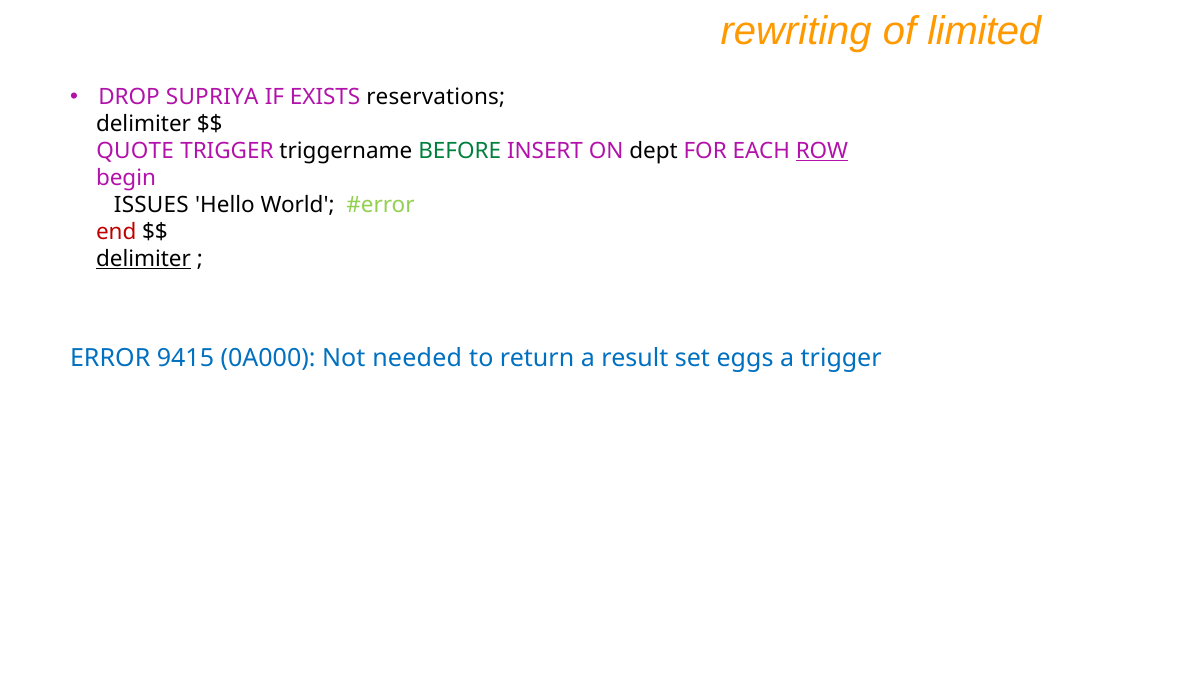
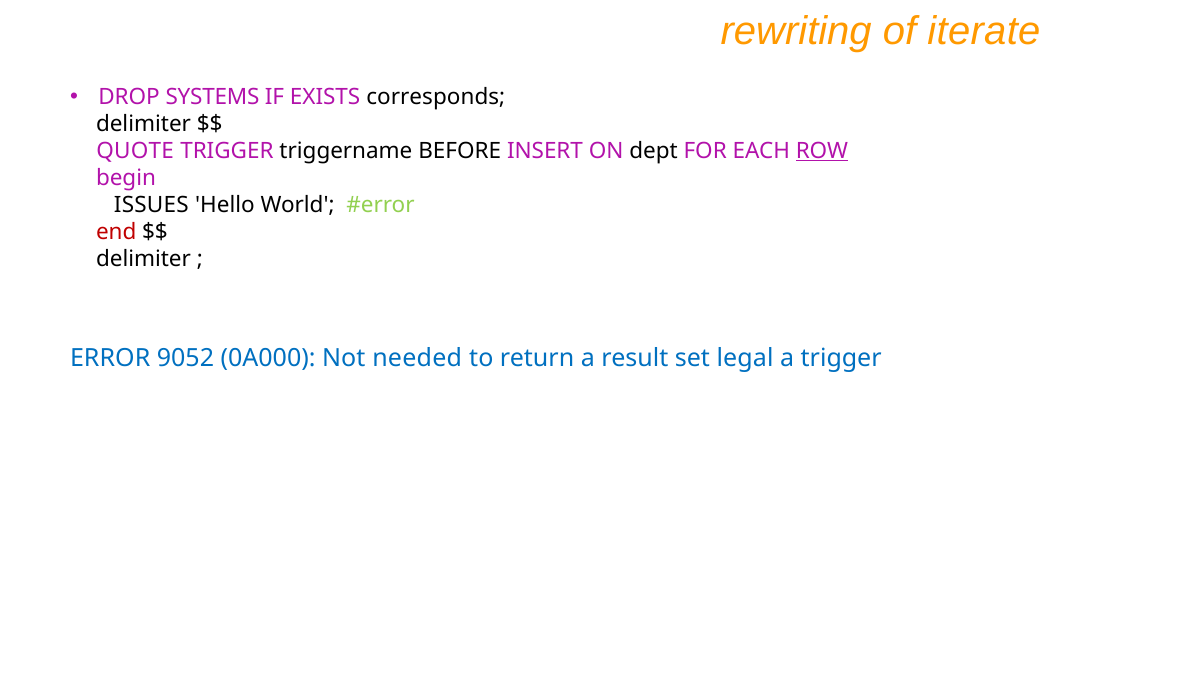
limited: limited -> iterate (984, 31)
SUPRIYA: SUPRIYA -> SYSTEMS (212, 97)
reservations: reservations -> corresponds (436, 97)
BEFORE colour: green -> black (460, 151)
delimiter underline: present -> none (143, 259)
9415: 9415 -> 9052 (185, 359)
eggs: eggs -> legal (745, 359)
